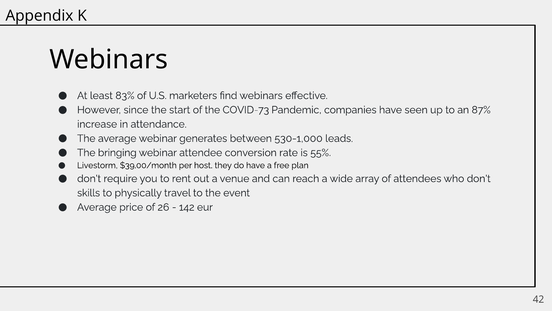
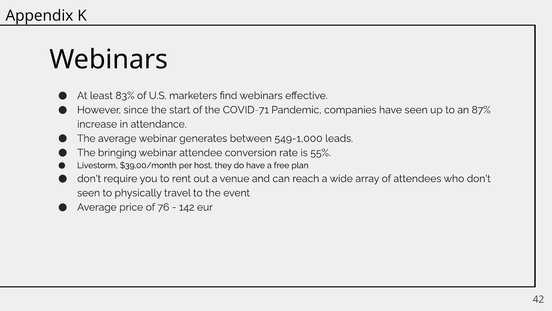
COVID-73: COVID-73 -> COVID-71 (246, 110)
530-1,000: 530-1,000 -> 549-1,000 (299, 138)
skills: skills -> seen (89, 193)
26: 26 -> 76 (163, 207)
